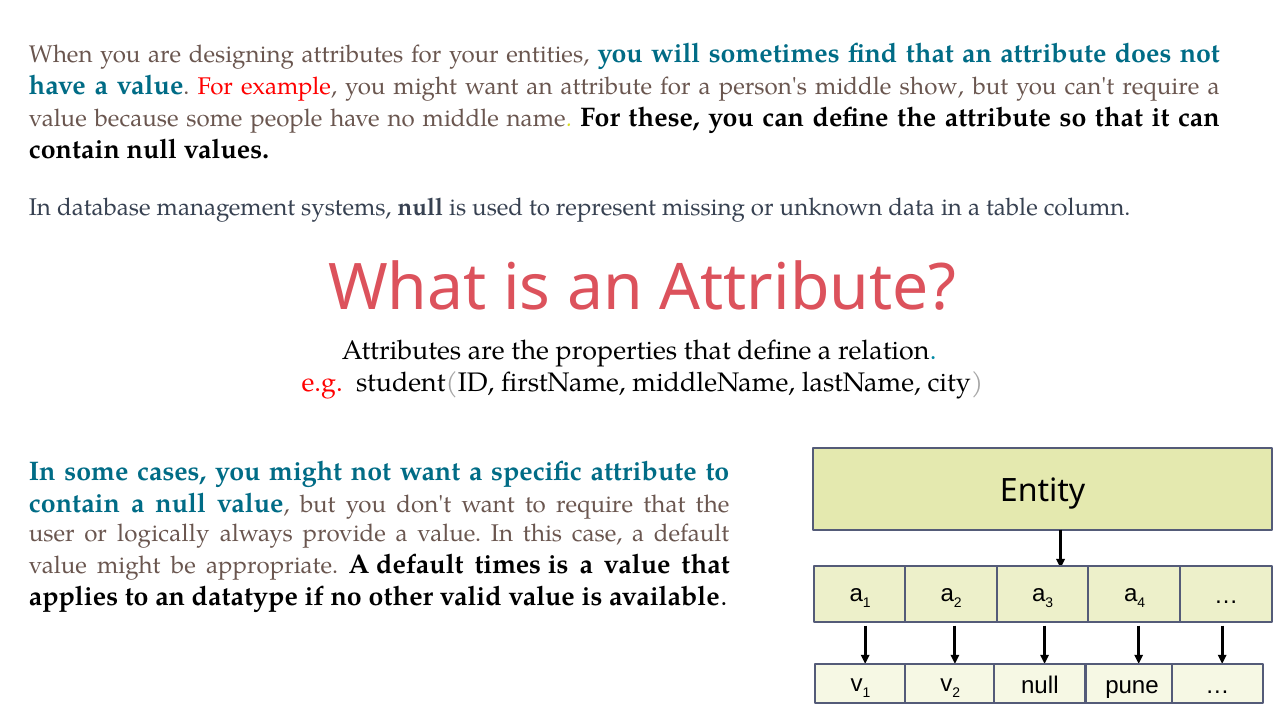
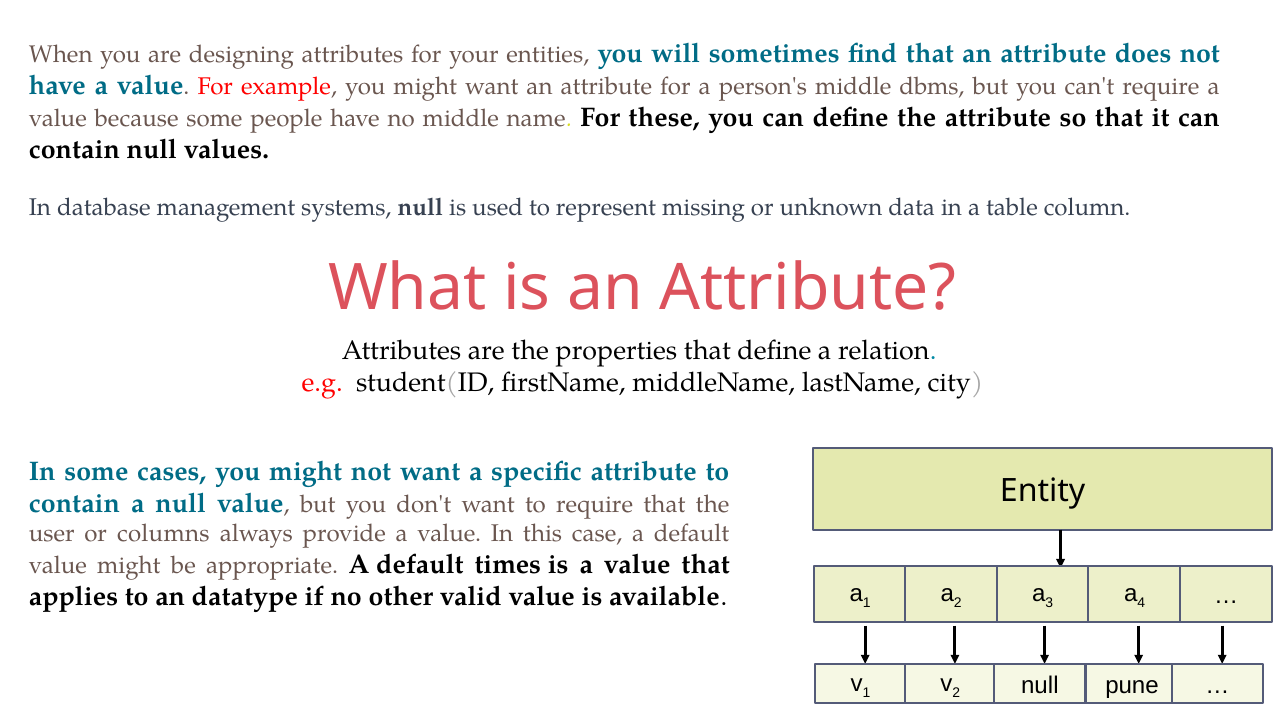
show: show -> dbms (932, 86)
logically: logically -> columns (163, 534)
